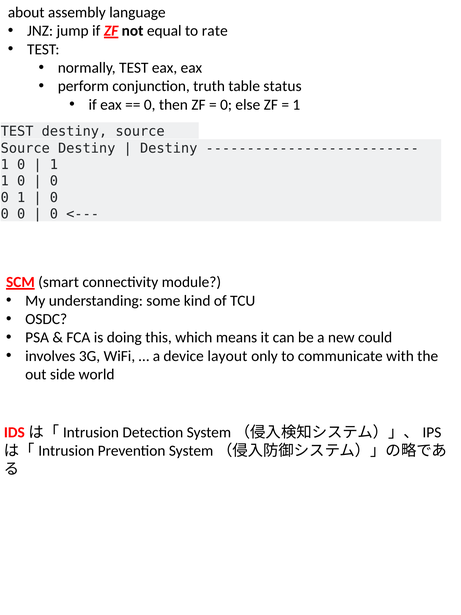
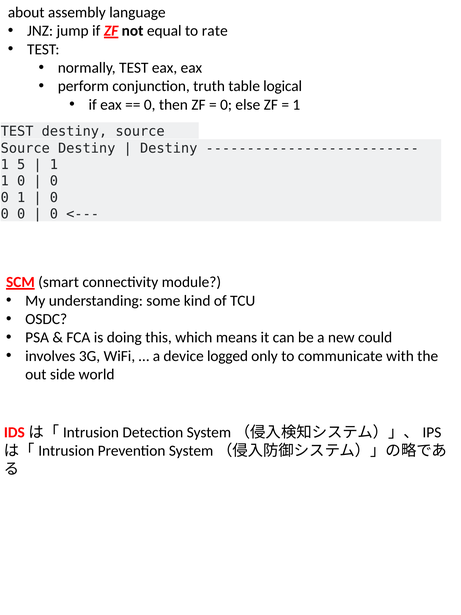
status: status -> logical (283, 86)
0: 0 -> 5 (21, 165)
layout: layout -> logged (228, 356)
